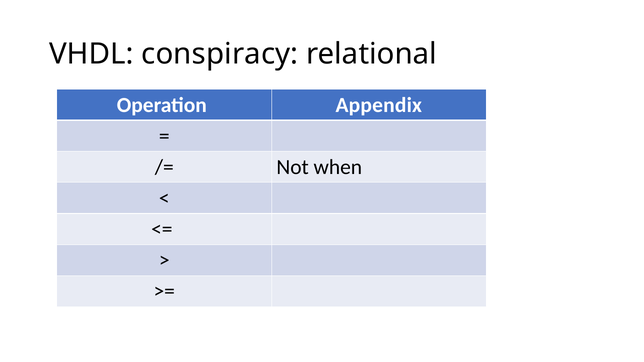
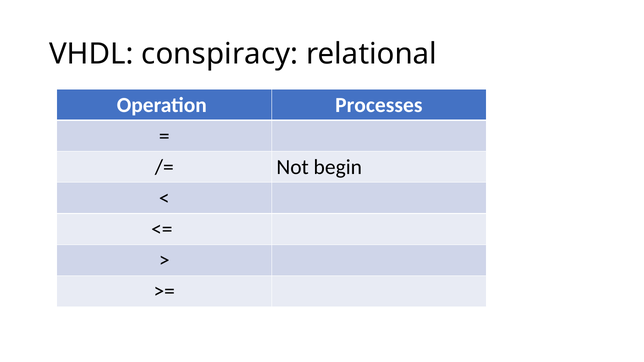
Appendix: Appendix -> Processes (379, 105)
when: when -> begin (338, 167)
